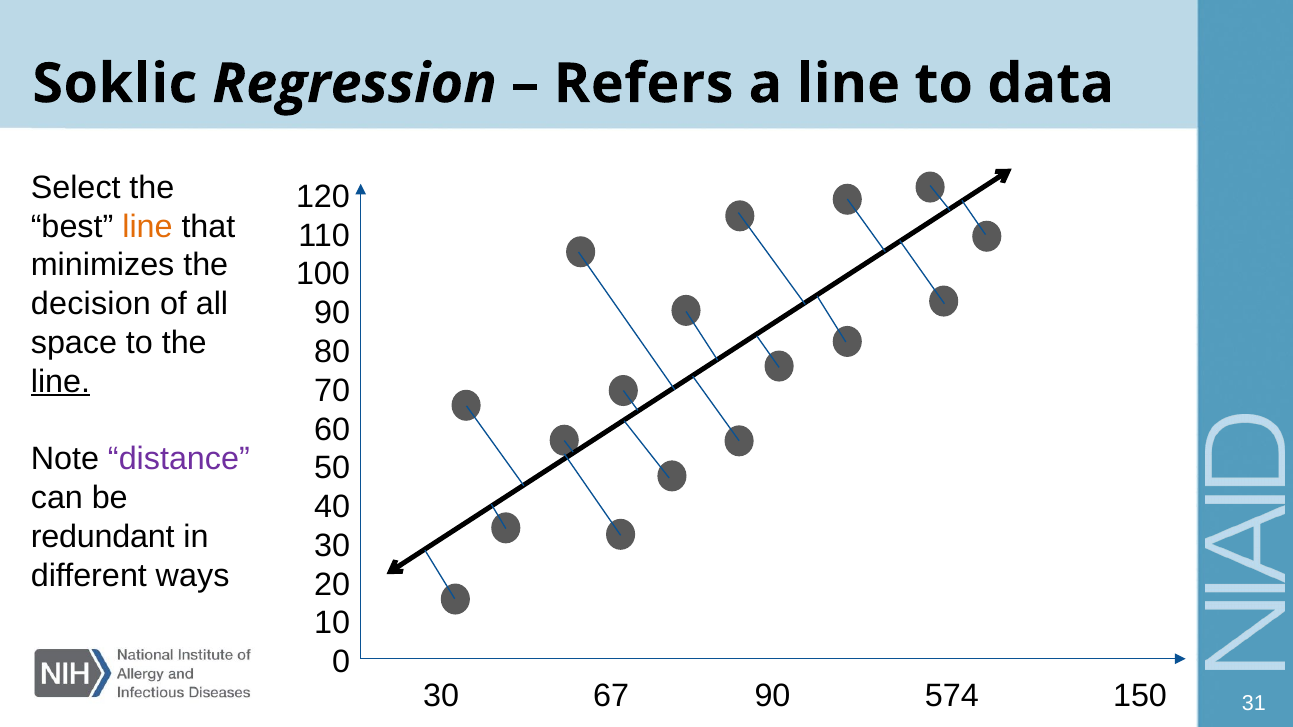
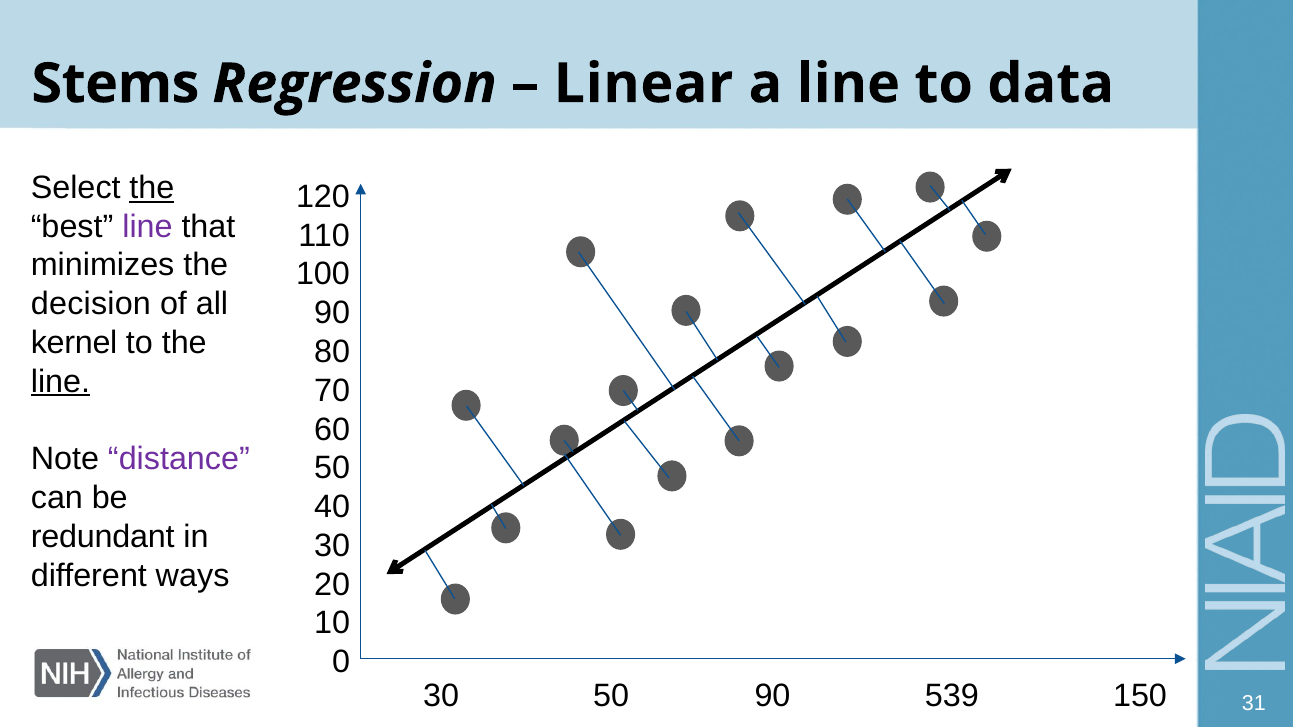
Soklic: Soklic -> Stems (115, 84)
Refers: Refers -> Linear (643, 84)
the underline: none -> present (152, 188)
line colour: orange -> purple (147, 227)
space: space -> kernel (74, 343)
30 67: 67 -> 50 (611, 697)
574: 574 -> 539 (952, 697)
